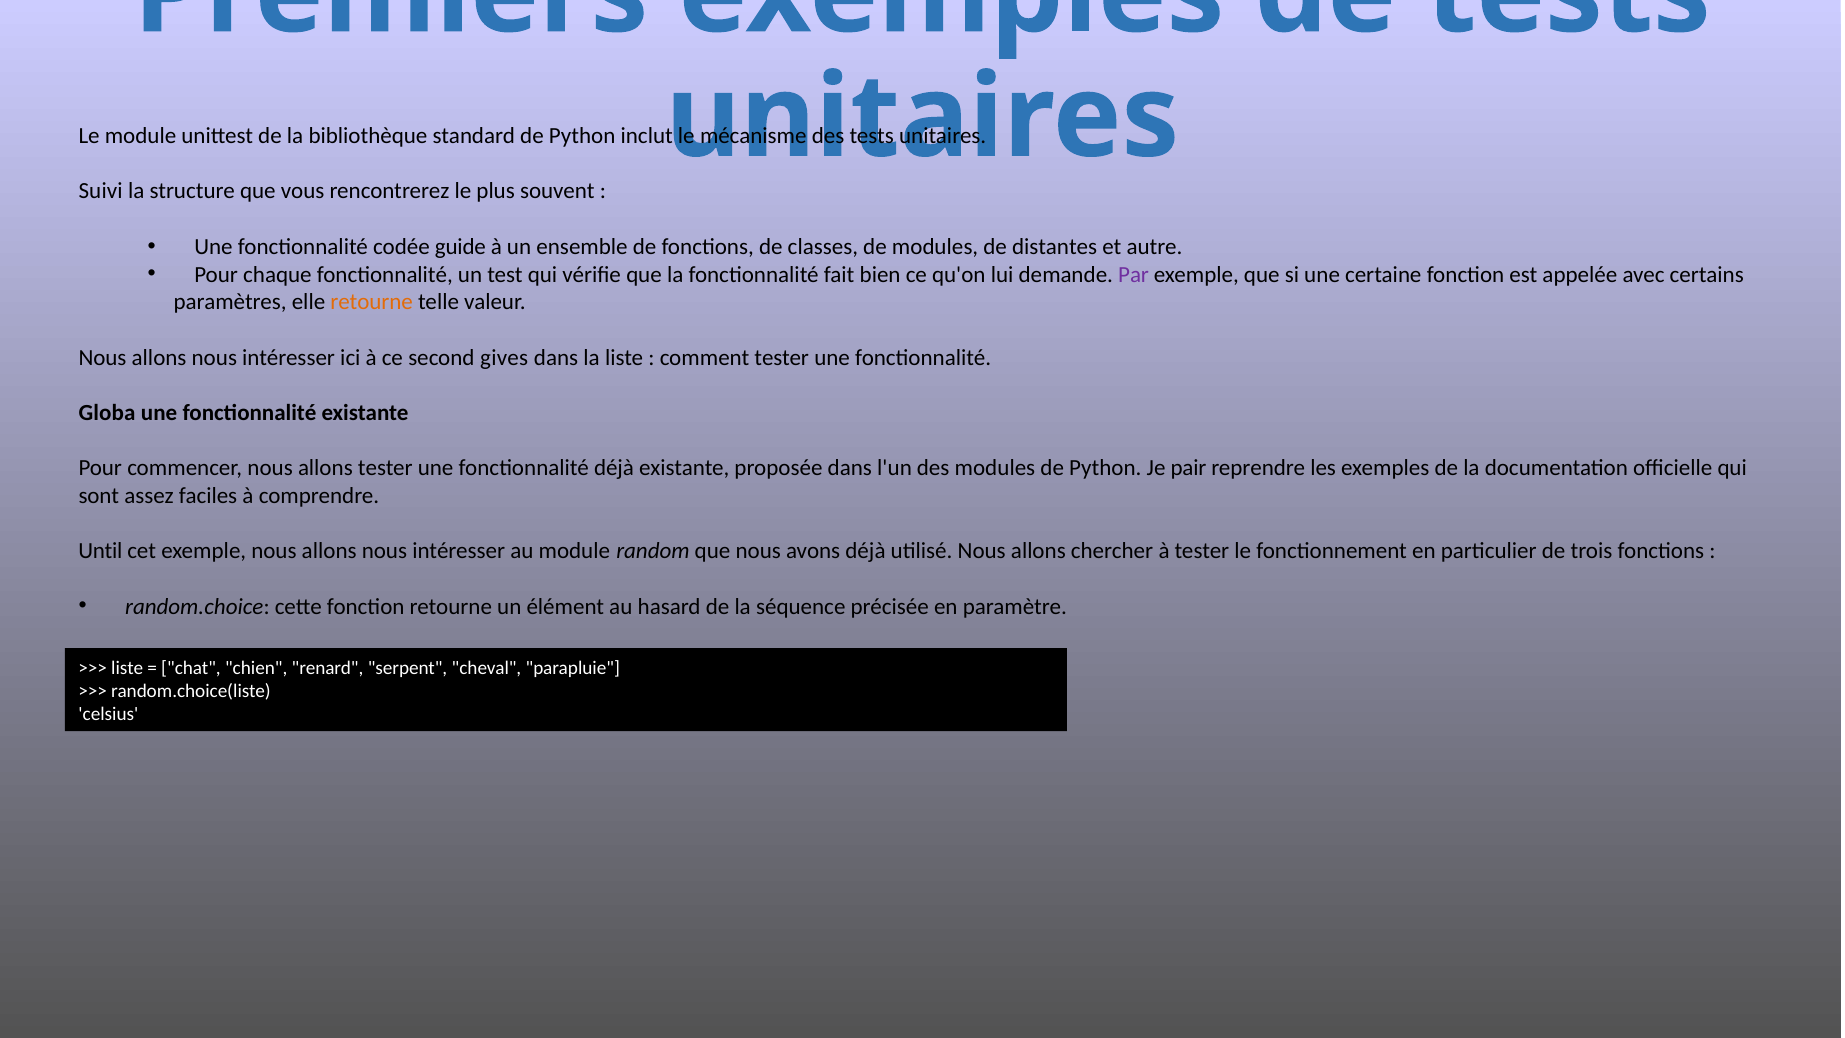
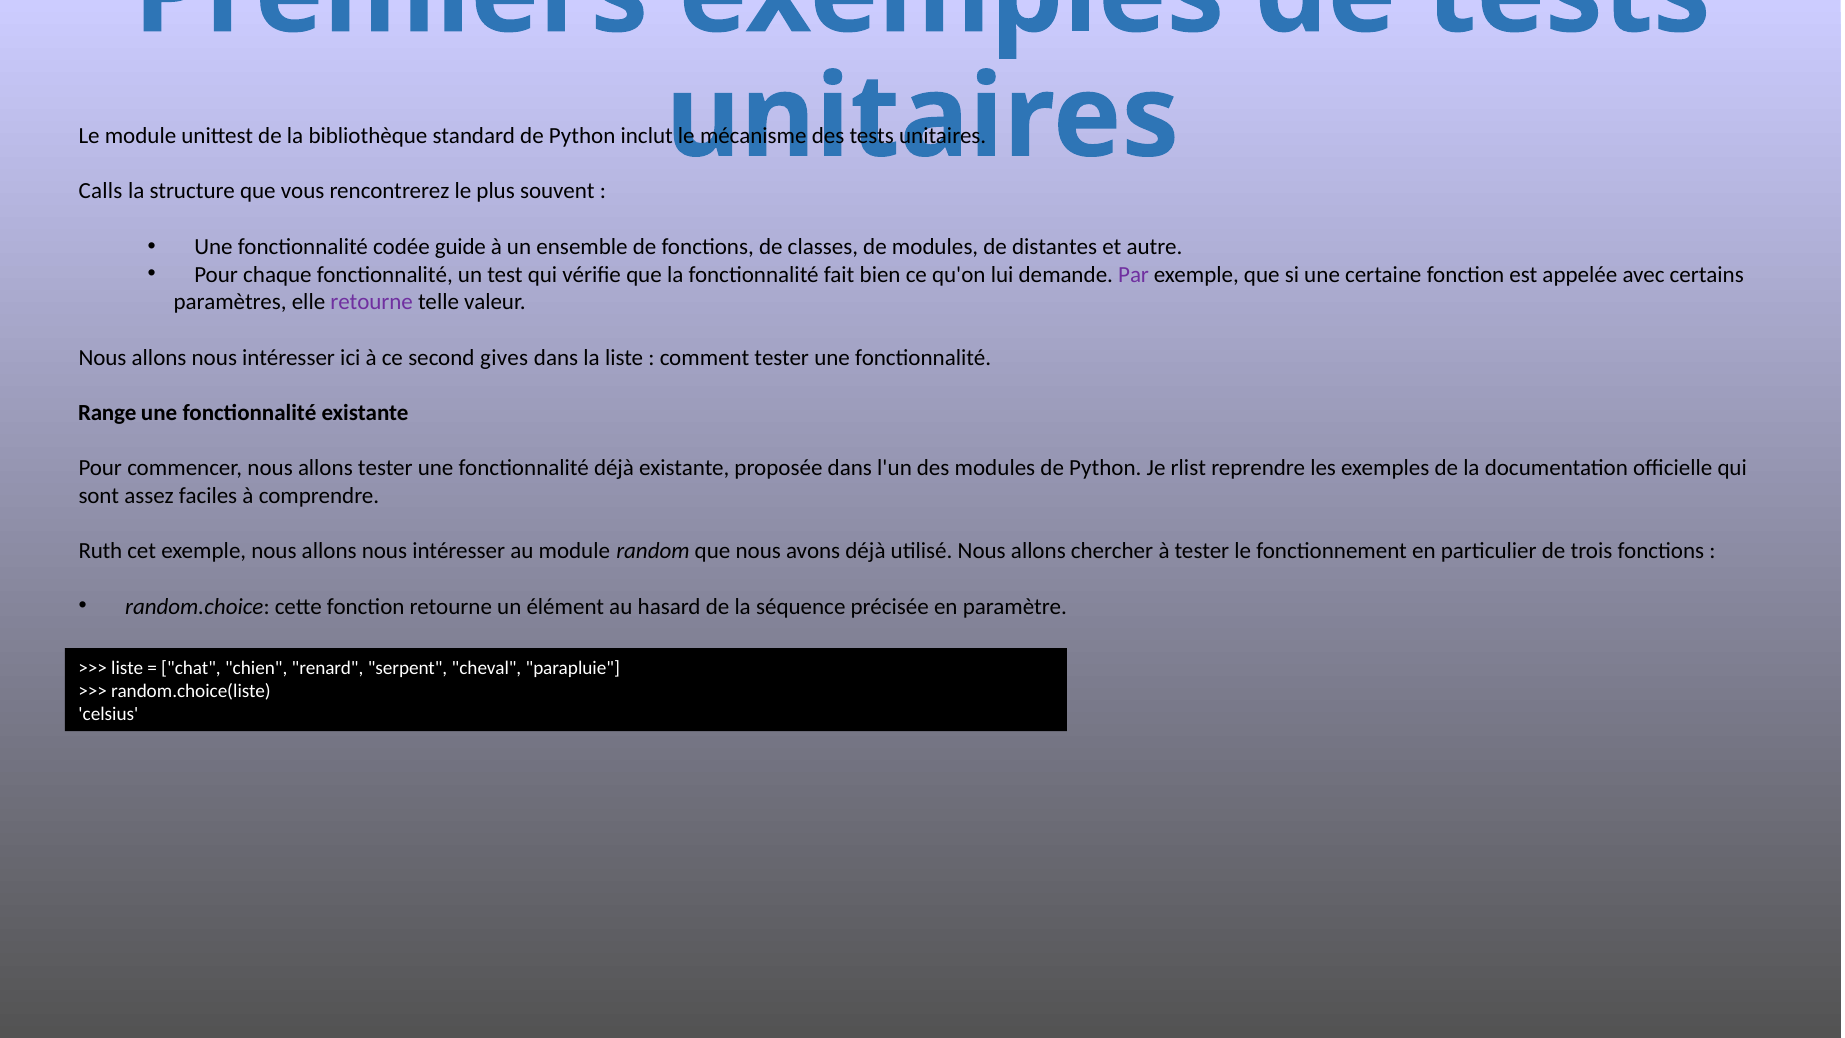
Suivi: Suivi -> Calls (101, 191)
retourne colour: orange -> purple (372, 302)
Globa: Globa -> Range (107, 413)
pair: pair -> rlist (1188, 468)
Until: Until -> Ruth (100, 551)
